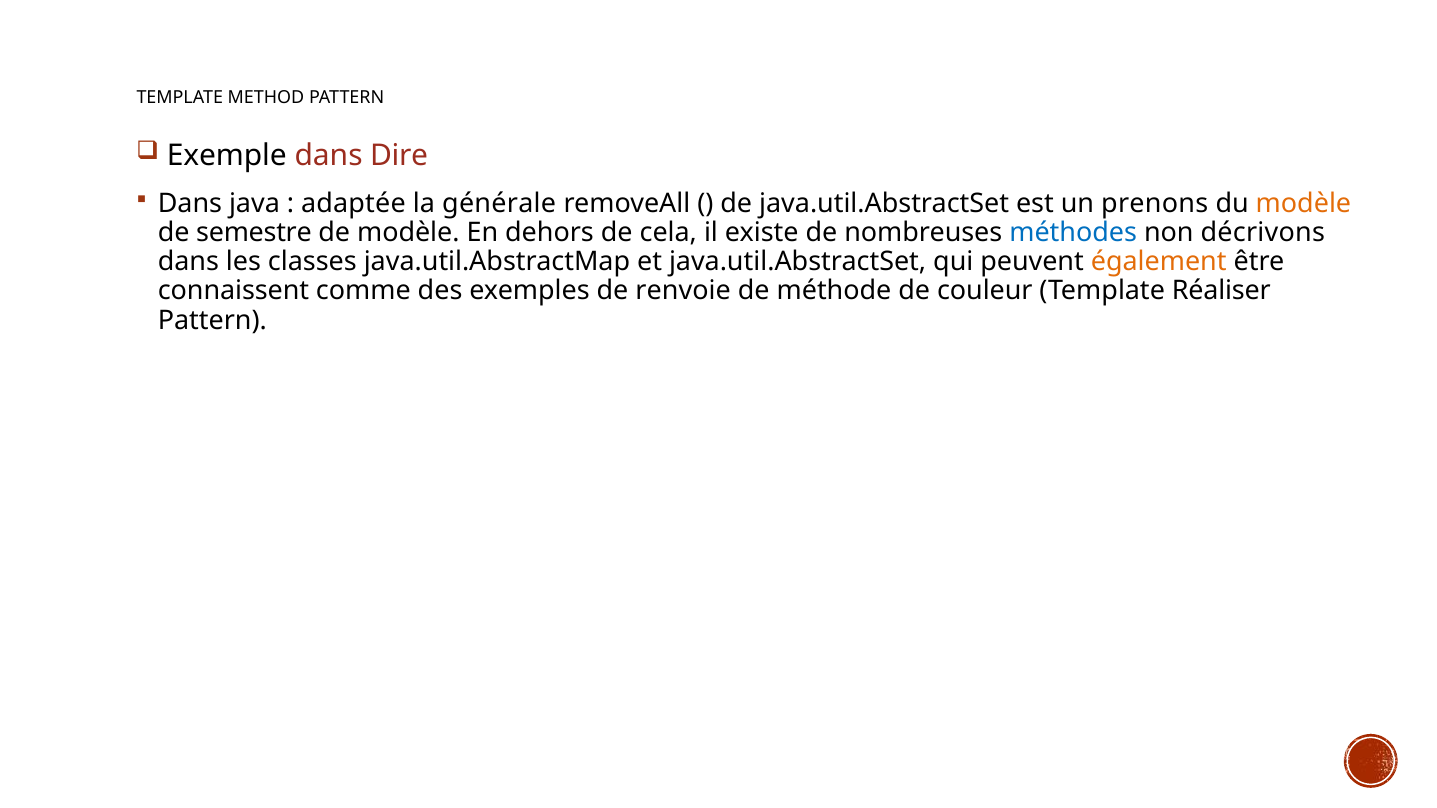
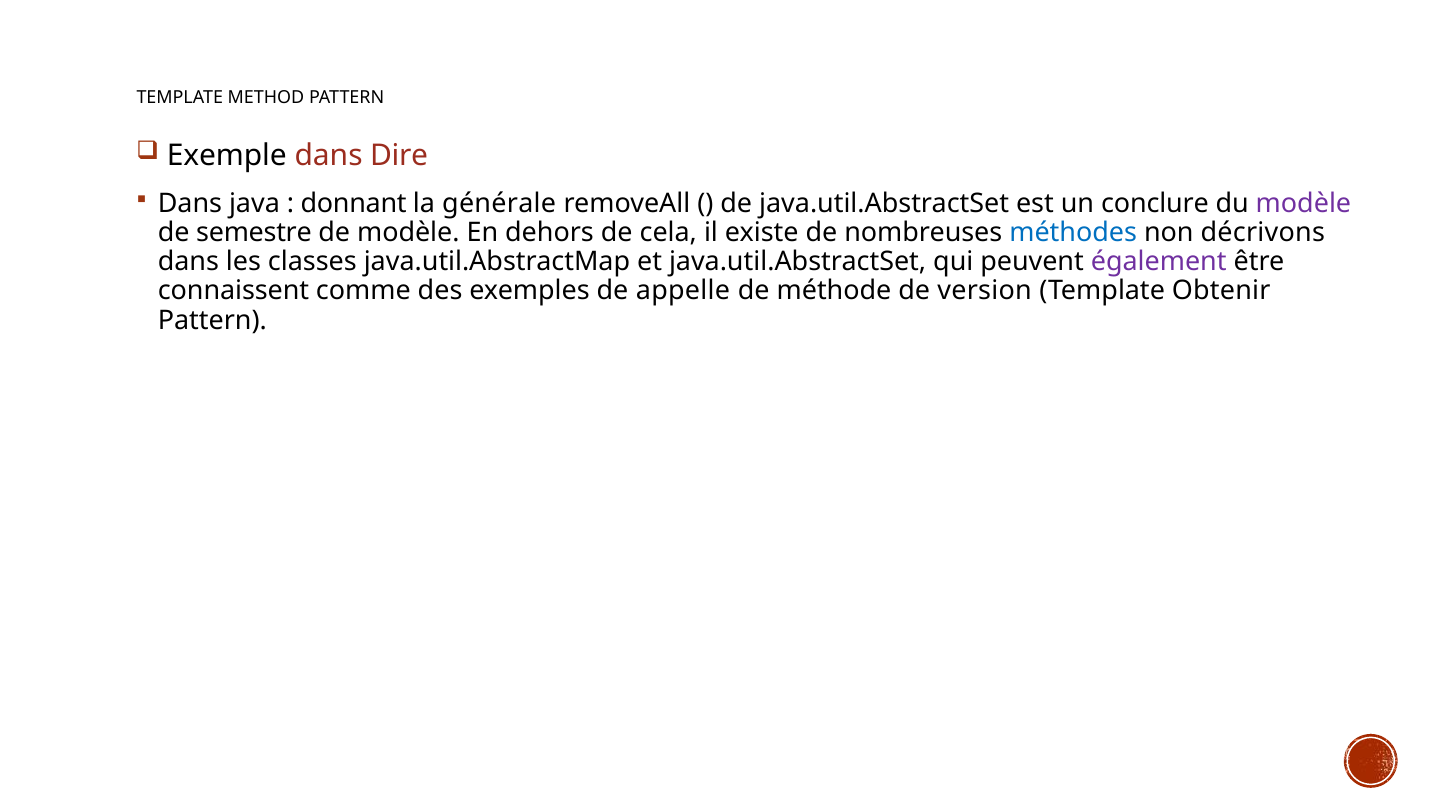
adaptée: adaptée -> donnant (354, 204)
prenons: prenons -> conclure (1155, 204)
modèle colour: orange -> purple (1303, 204)
également colour: orange -> purple (1159, 262)
renvoie: renvoie -> appelle (683, 291)
couleur: couleur -> version (985, 291)
Réaliser: Réaliser -> Obtenir (1221, 291)
